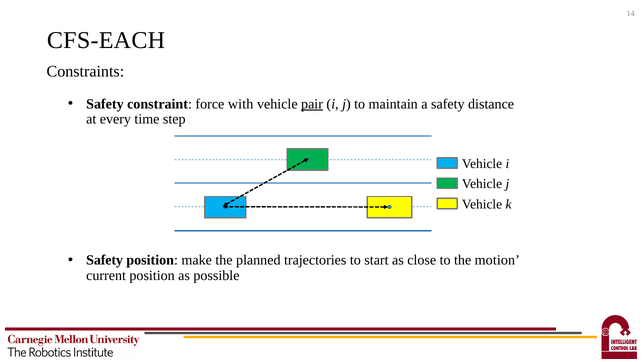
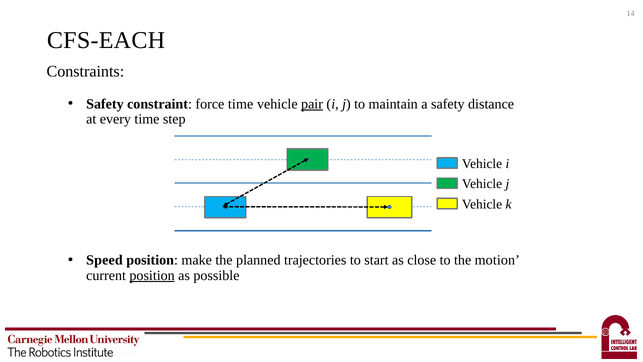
force with: with -> time (241, 104)
Safety: Safety -> Speed (104, 260)
position underline: none -> present (152, 275)
